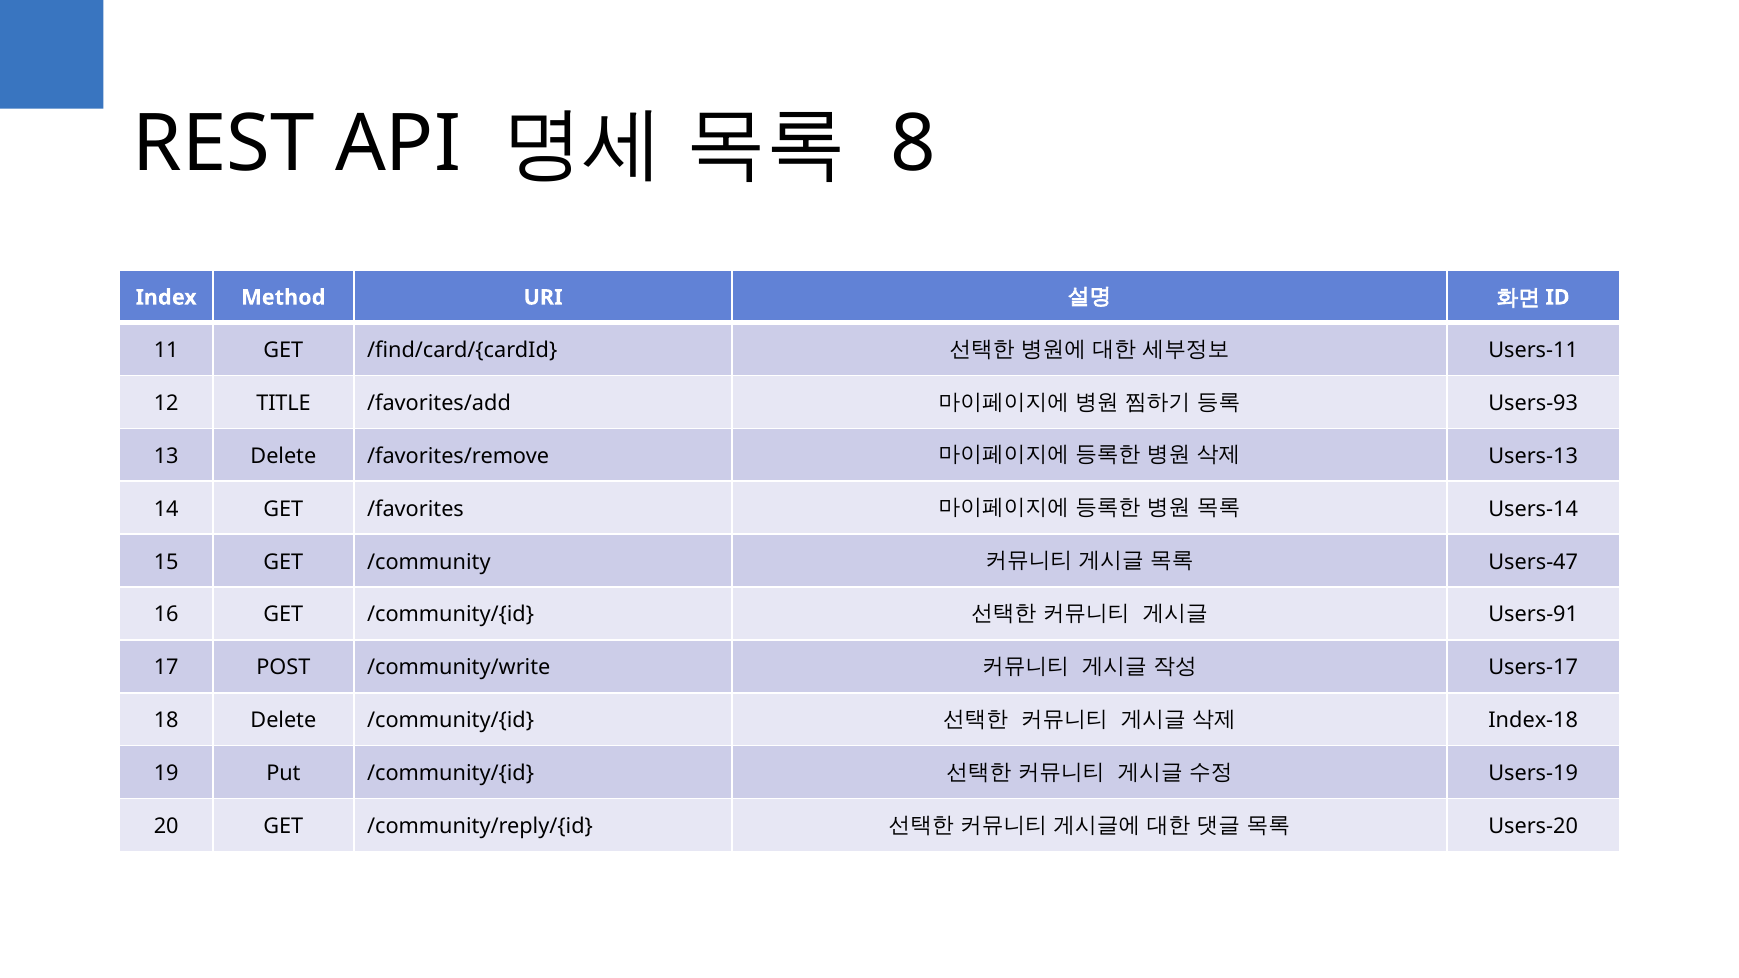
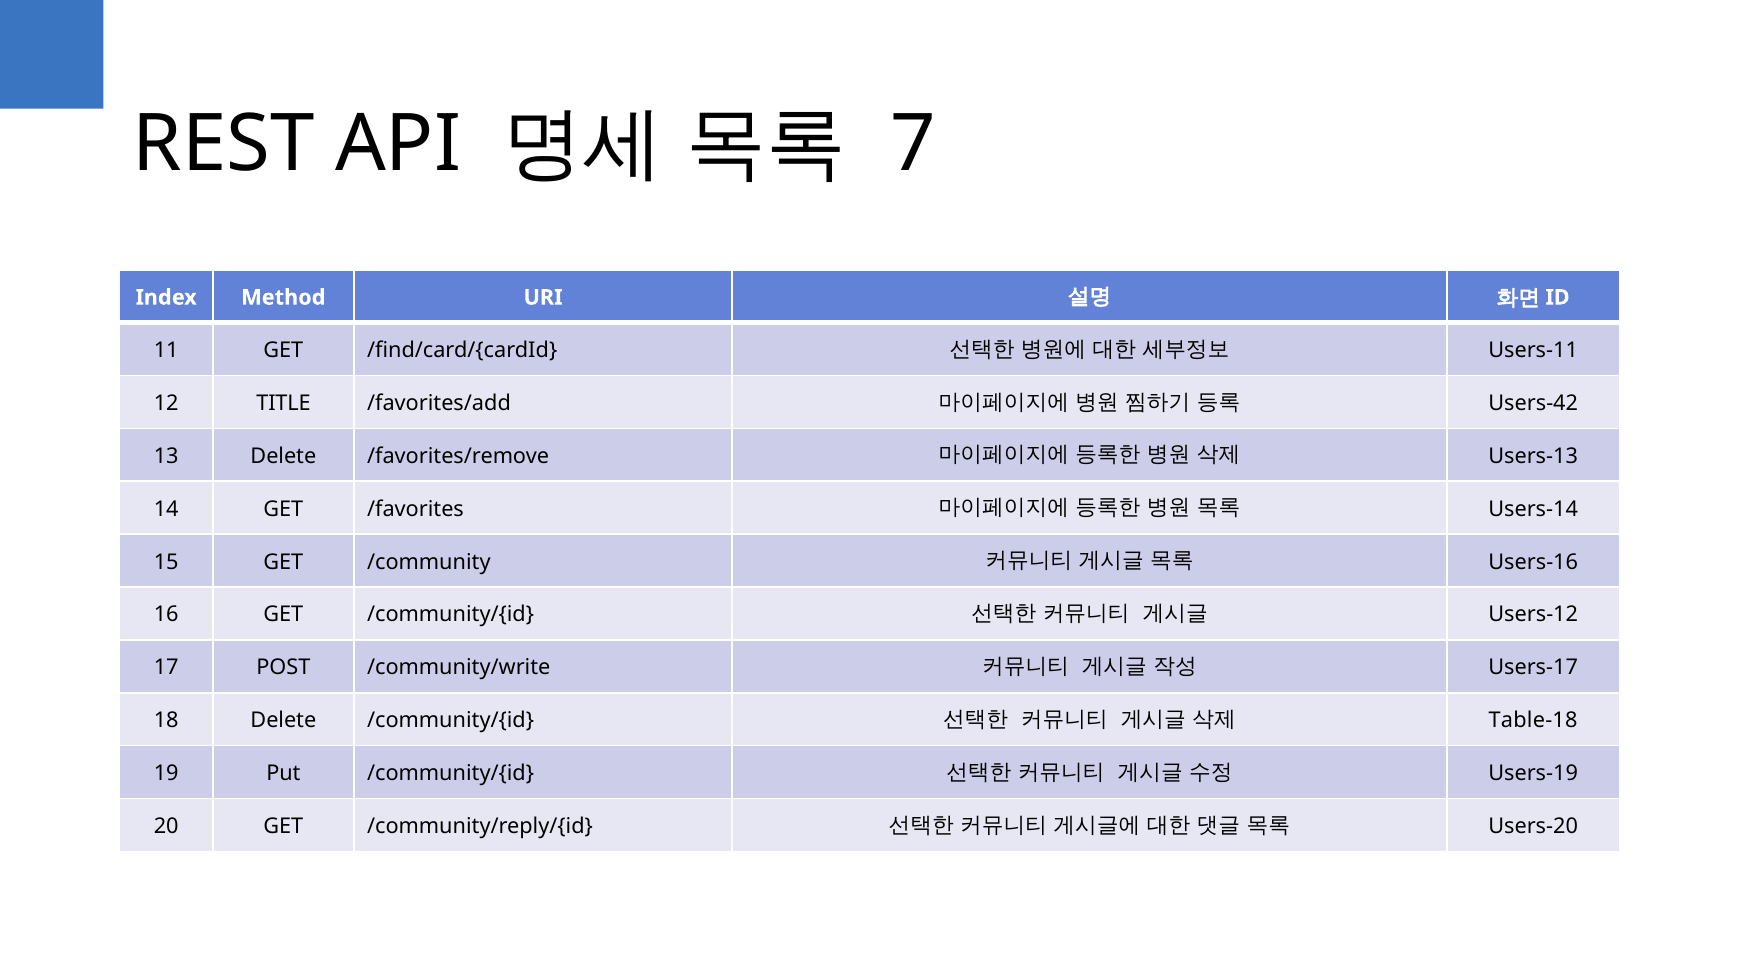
8: 8 -> 7 (914, 144)
Users-93: Users-93 -> Users-42 (1533, 403)
Users-47: Users-47 -> Users-16 (1533, 562)
Users-91: Users-91 -> Users-12 (1533, 615)
Index-18: Index-18 -> Table-18 (1533, 721)
